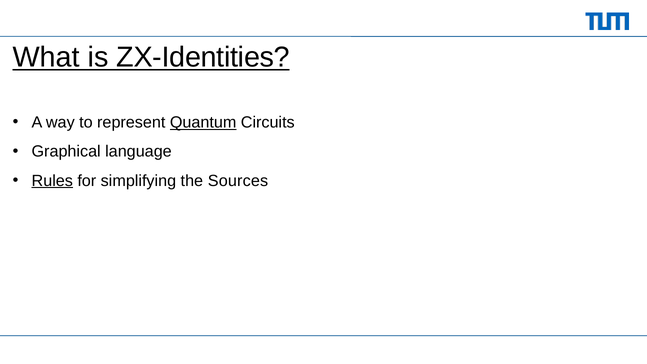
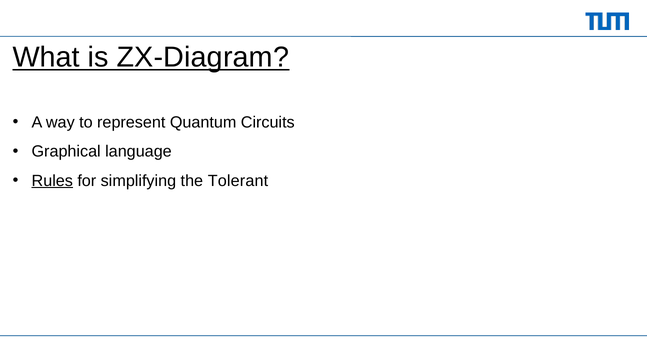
ZX-Identities: ZX-Identities -> ZX-Diagram (203, 57)
Quantum underline: present -> none (203, 122)
Sources: Sources -> Tolerant (238, 181)
